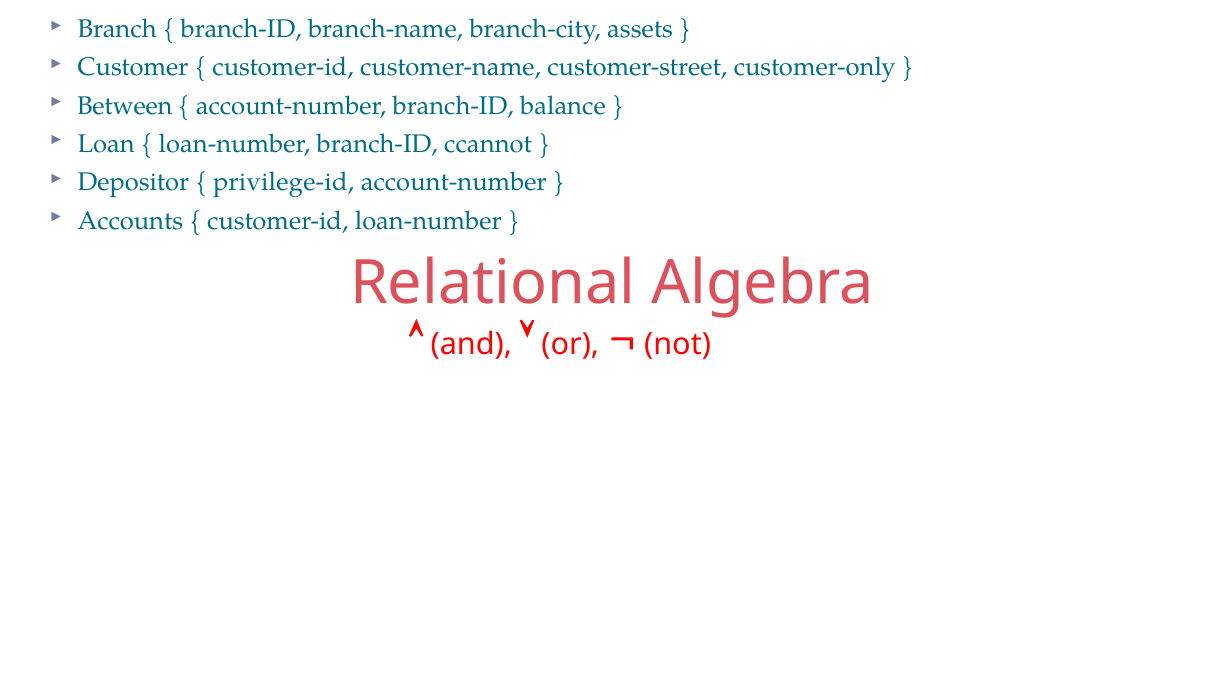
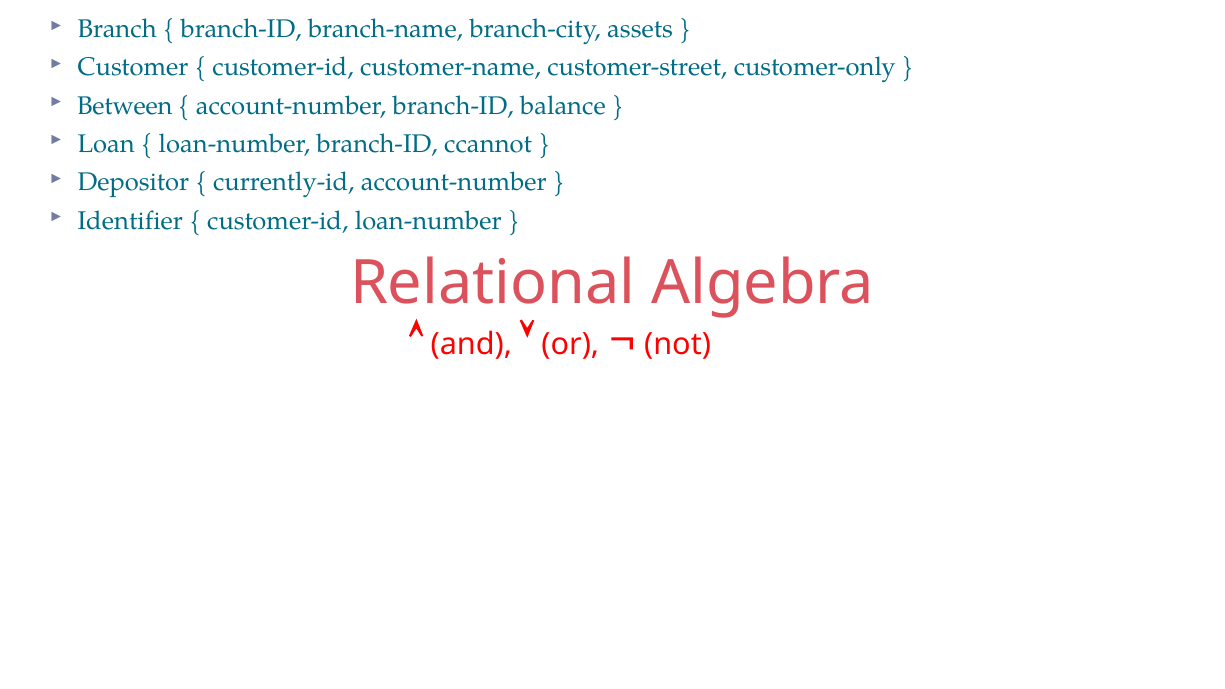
privilege-id: privilege-id -> currently-id (284, 182)
Accounts: Accounts -> Identifier (130, 221)
